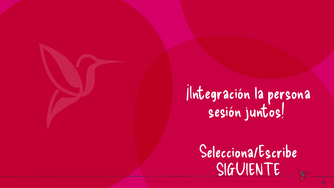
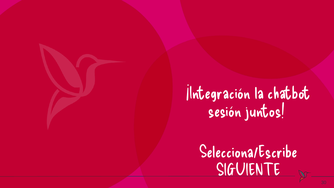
persona: persona -> chatbot (289, 93)
